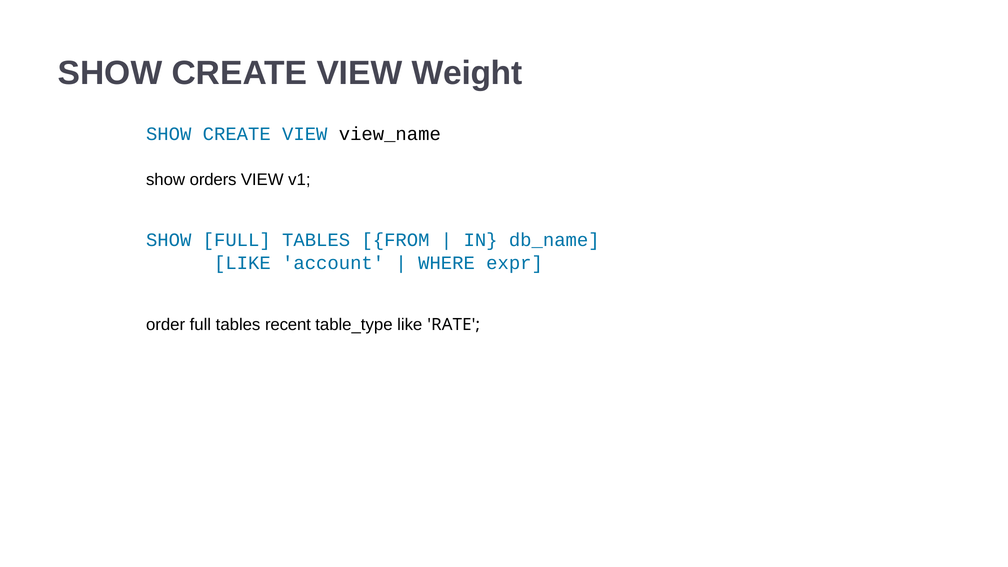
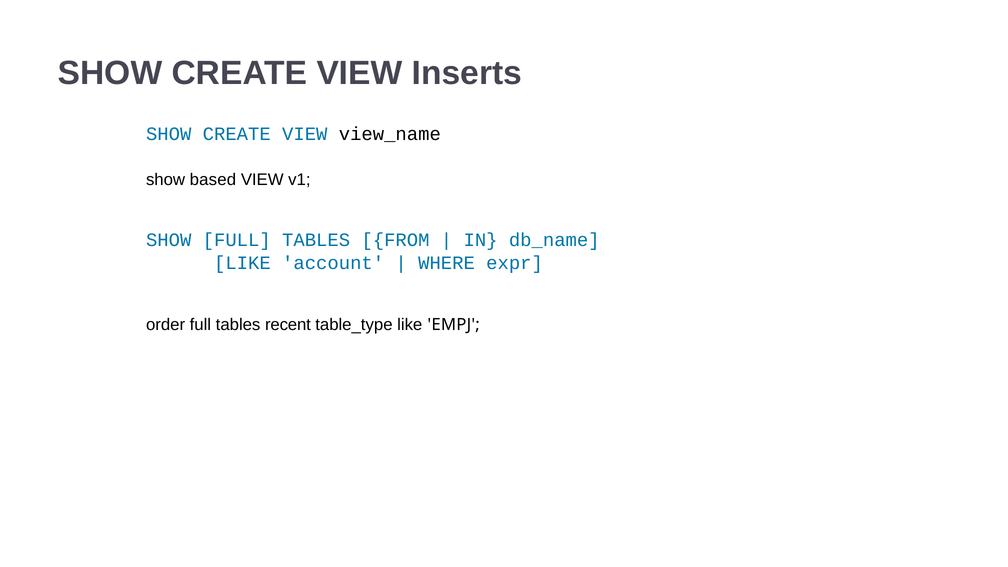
Weight: Weight -> Inserts (467, 73)
orders: orders -> based (213, 180)
RATE: RATE -> EMPJ (454, 325)
